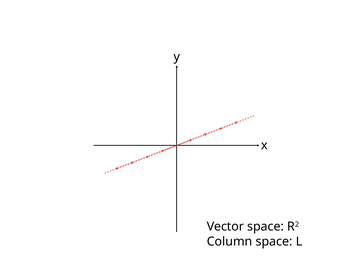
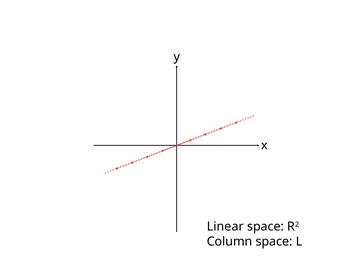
Vector: Vector -> Linear (225, 226)
